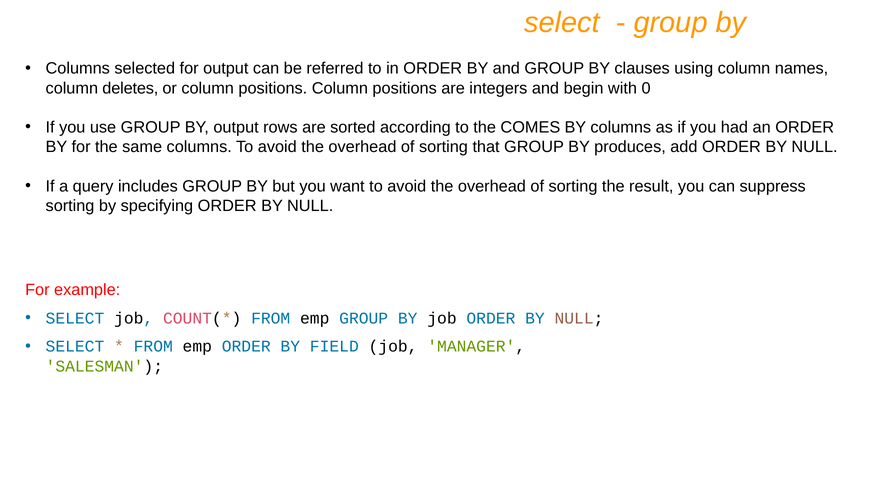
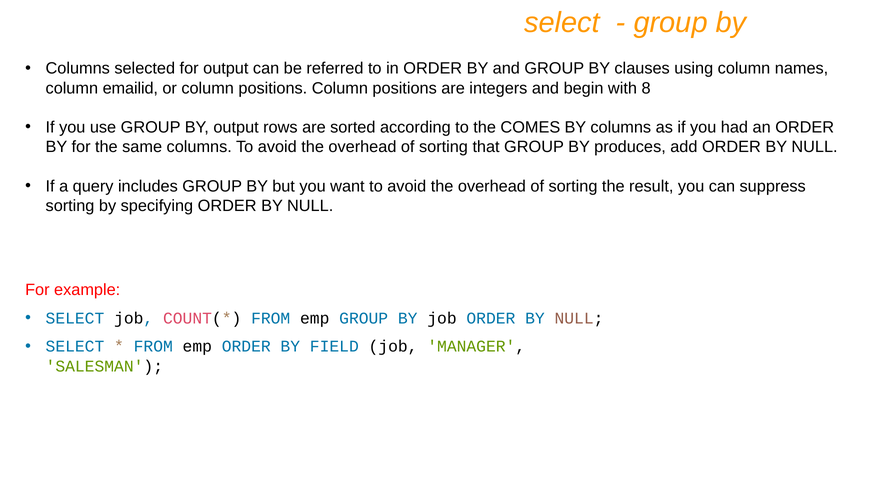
deletes: deletes -> emailid (130, 88)
0: 0 -> 8 (646, 88)
